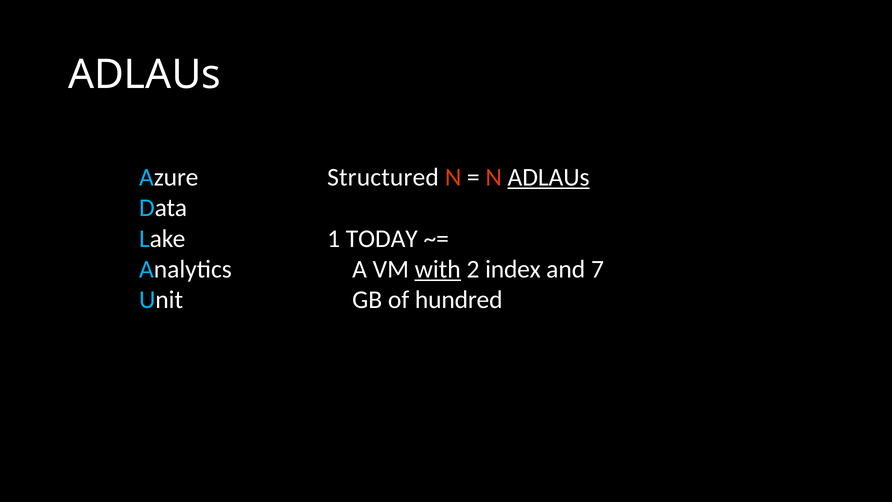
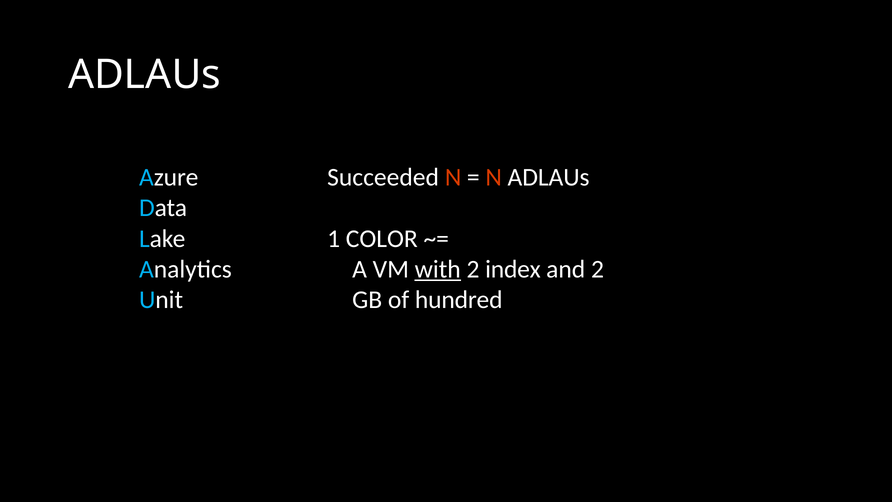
Structured: Structured -> Succeeded (383, 177)
ADLAUs underline: present -> none (549, 177)
TODAY: TODAY -> COLOR (382, 239)
and 7: 7 -> 2 (597, 269)
